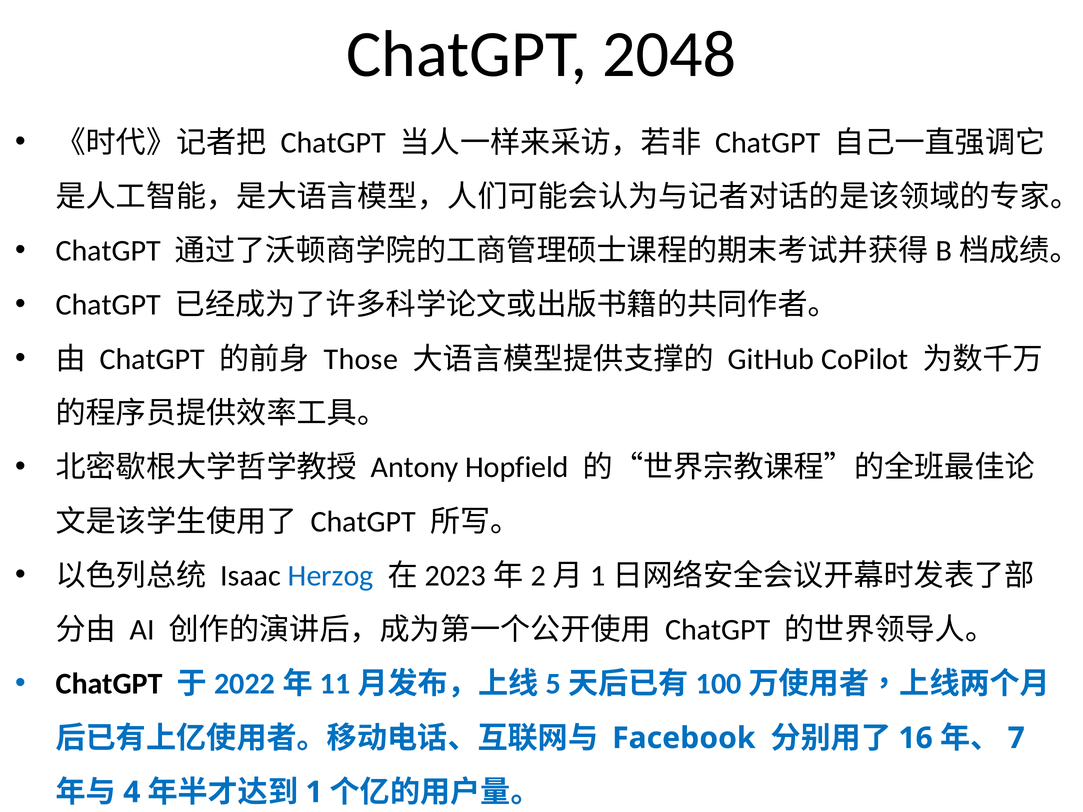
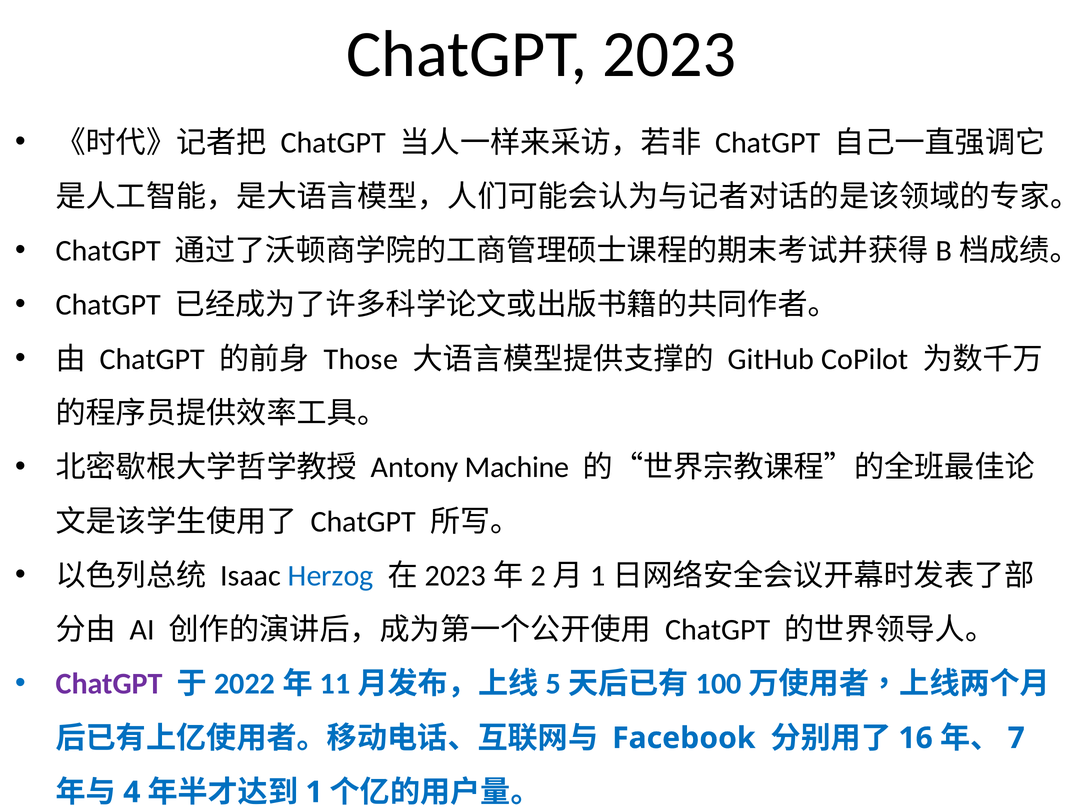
2048: 2048 -> 2023 (669, 54)
Hopfield: Hopfield -> Machine (517, 468)
ChatGPT colour: black -> purple (109, 684)
